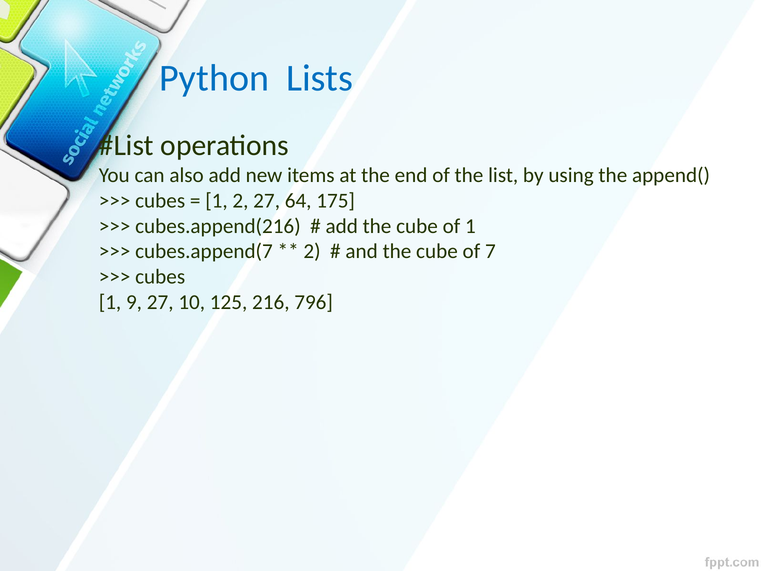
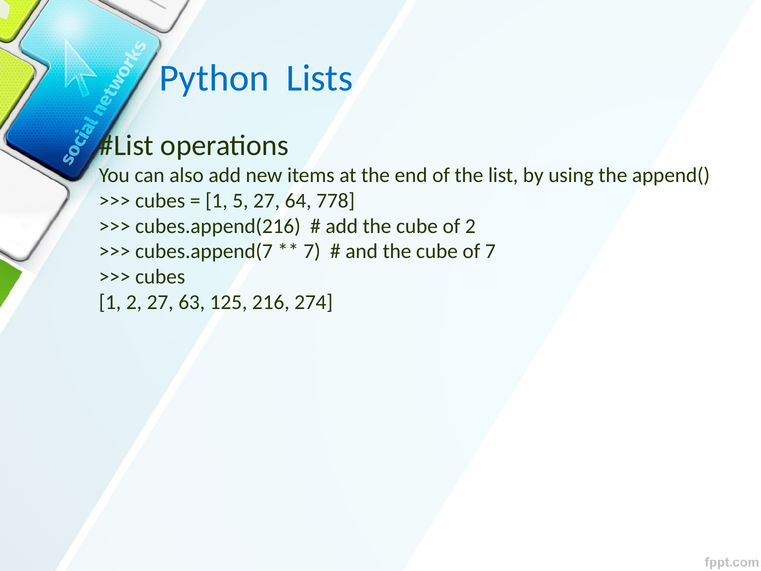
1 2: 2 -> 5 (240, 201)
175: 175 -> 778 (336, 201)
of 1: 1 -> 2 (470, 226)
2: 2 -> 7 (312, 251)
1 9: 9 -> 2 (134, 302)
10: 10 -> 63 (192, 302)
796: 796 -> 274 (314, 302)
